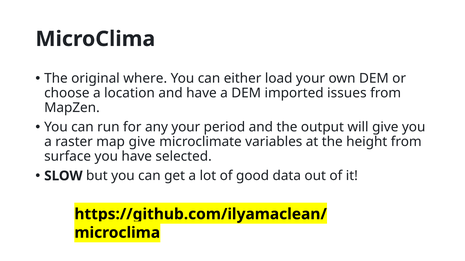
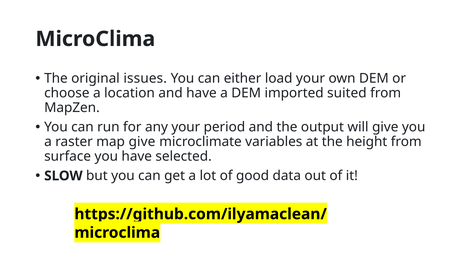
where: where -> issues (145, 79)
issues: issues -> suited (347, 93)
